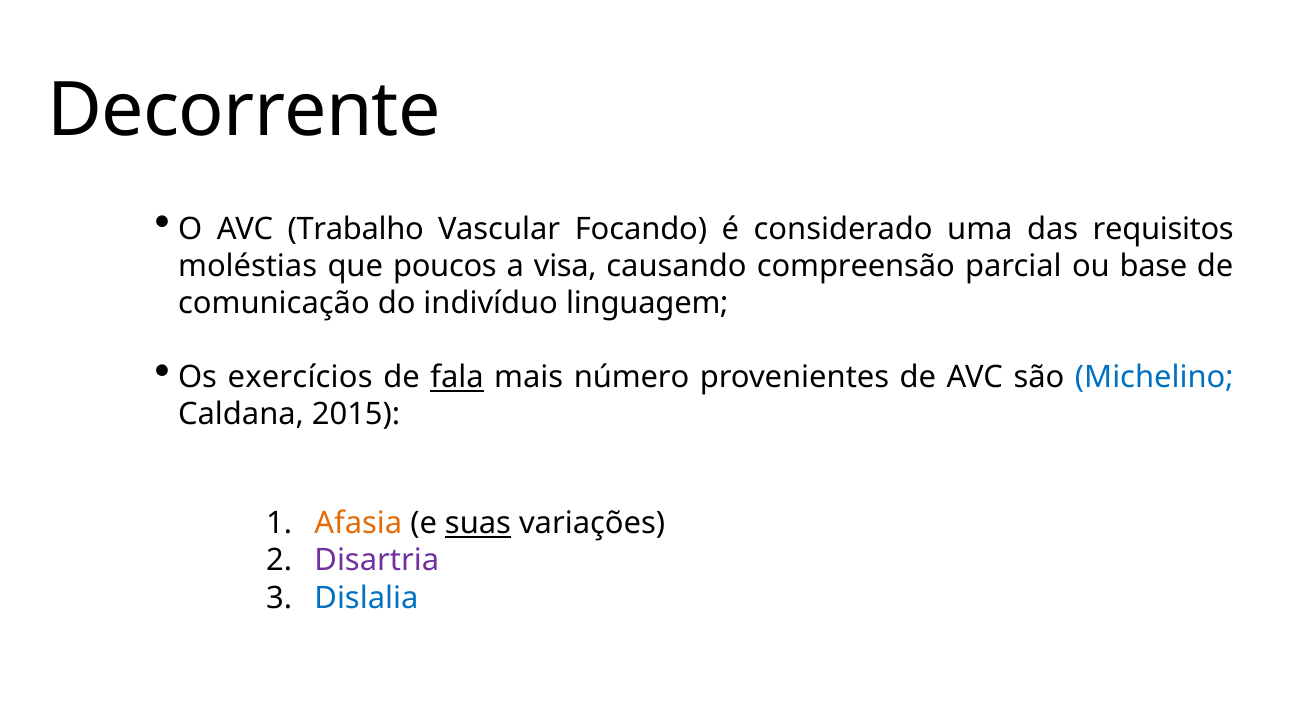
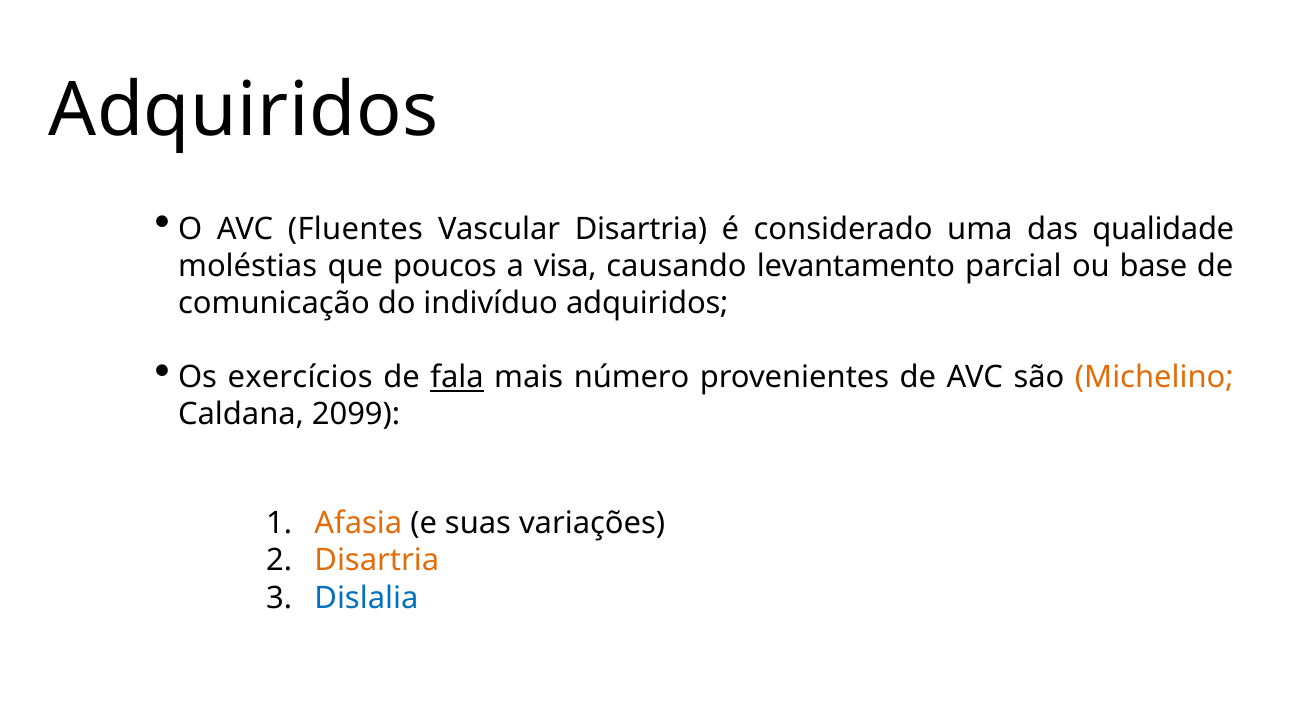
Decorrente: Decorrente -> Adquiridos (244, 111)
Trabalho: Trabalho -> Fluentes (355, 229)
Vascular Focando: Focando -> Disartria (641, 229)
requisitos: requisitos -> qualidade (1163, 229)
compreensão: compreensão -> levantamento (856, 266)
indivíduo linguagem: linguagem -> adquiridos (647, 303)
Michelino colour: blue -> orange (1154, 378)
2015: 2015 -> 2099 (356, 415)
suas underline: present -> none (478, 524)
Disartria colour: purple -> orange (377, 561)
